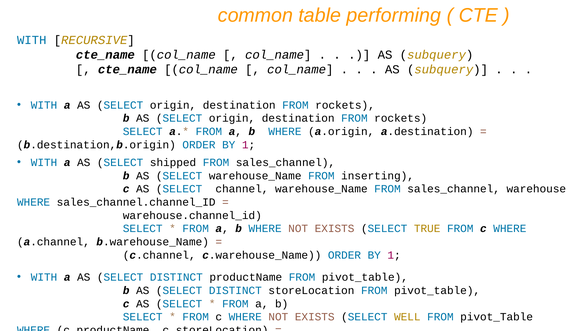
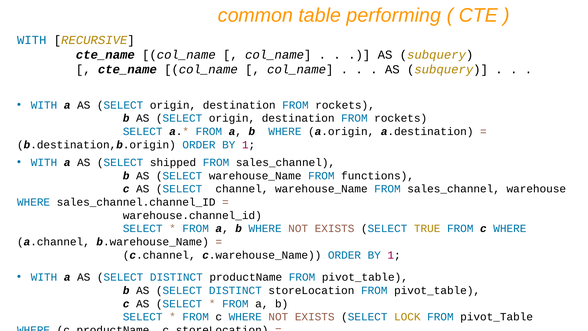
inserting: inserting -> functions (378, 176)
WELL: WELL -> LOCK (407, 317)
